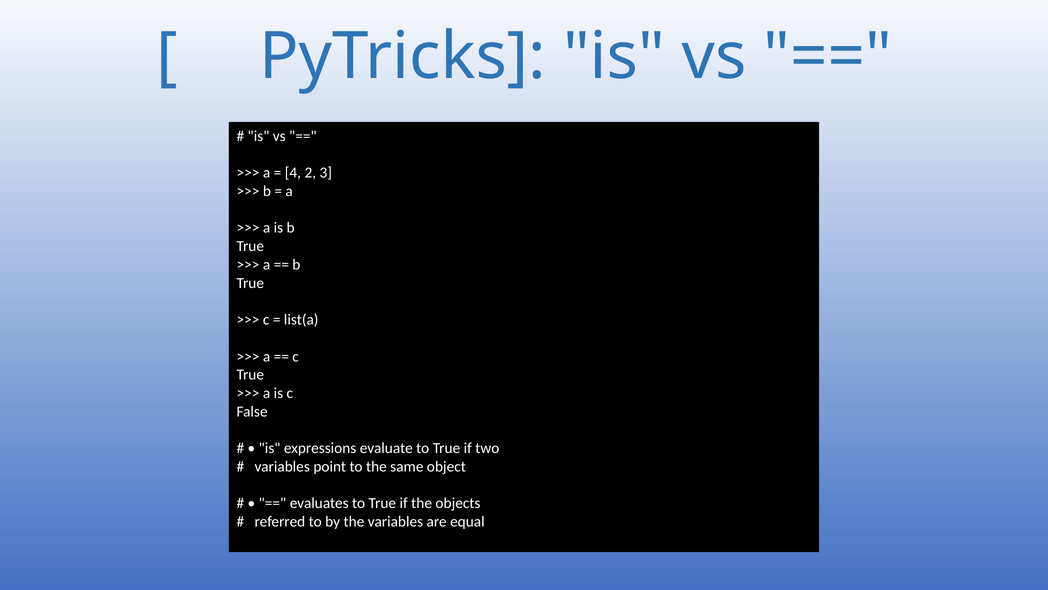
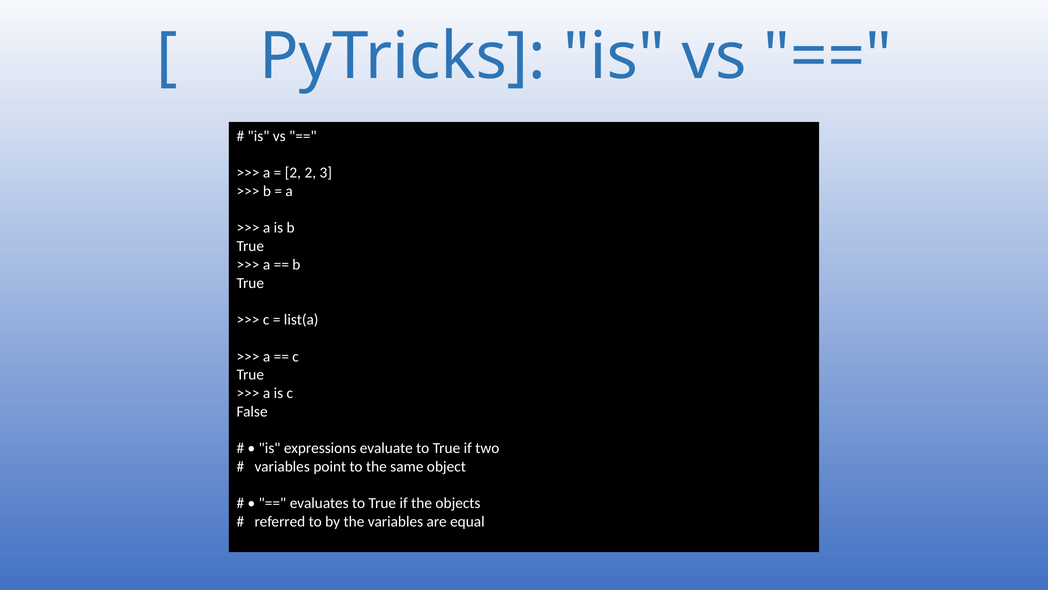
4: 4 -> 2 (293, 173)
